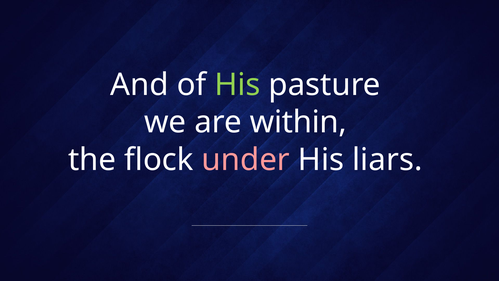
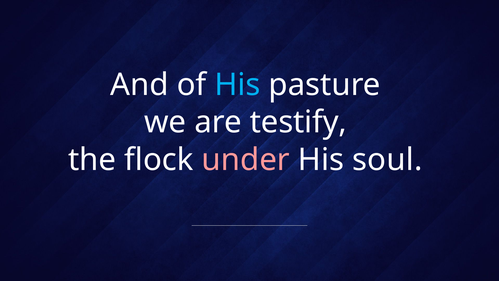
His colour: light green -> light blue (237, 85)
within: within -> testify (298, 122)
liars: liars -> soul (387, 160)
